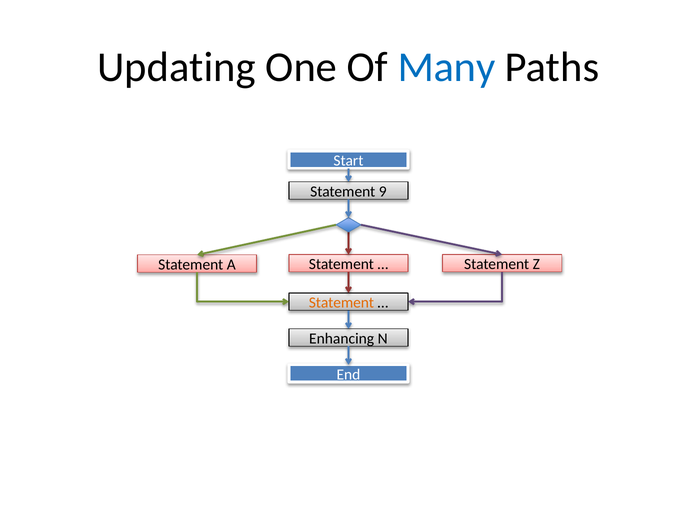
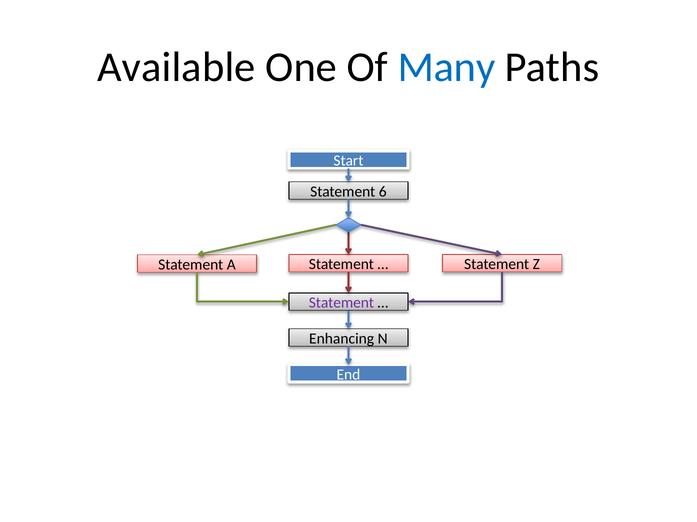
Updating: Updating -> Available (176, 67)
9: 9 -> 6 (383, 192)
Statement colour: orange -> purple (341, 303)
